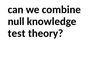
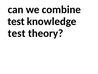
null: null -> test (16, 21)
